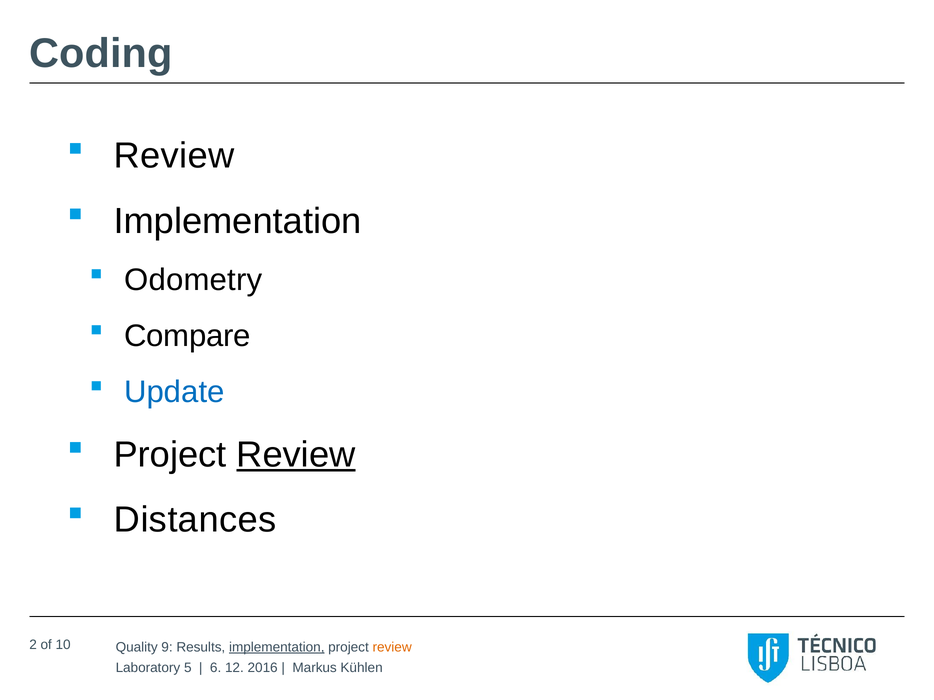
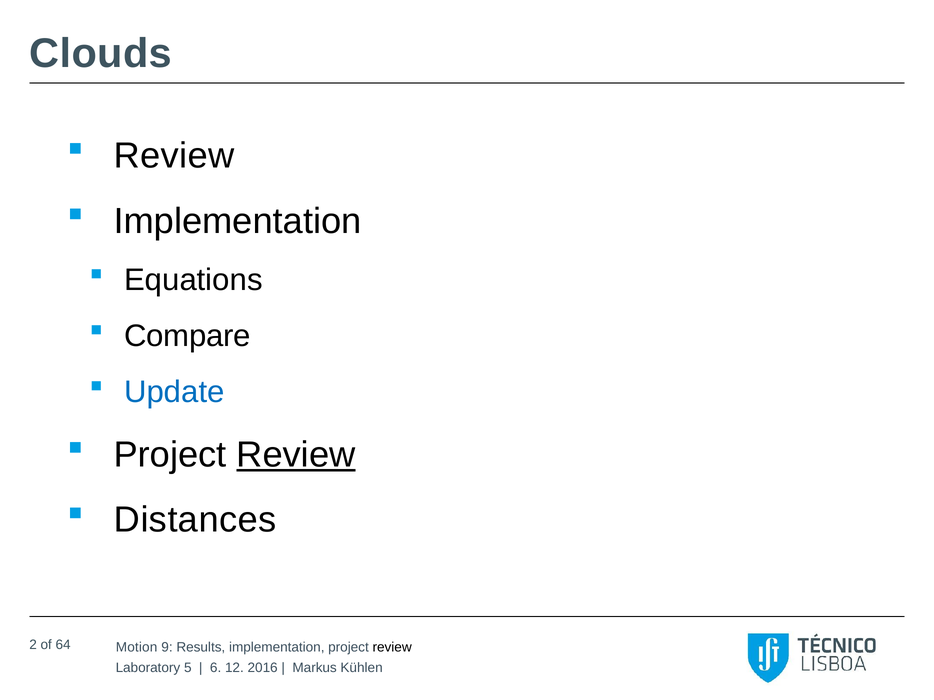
Coding: Coding -> Clouds (101, 53)
Odometry: Odometry -> Equations (193, 280)
10: 10 -> 64 (63, 645)
Quality: Quality -> Motion (137, 648)
implementation underline: present -> none (277, 648)
review colour: orange -> black (392, 648)
